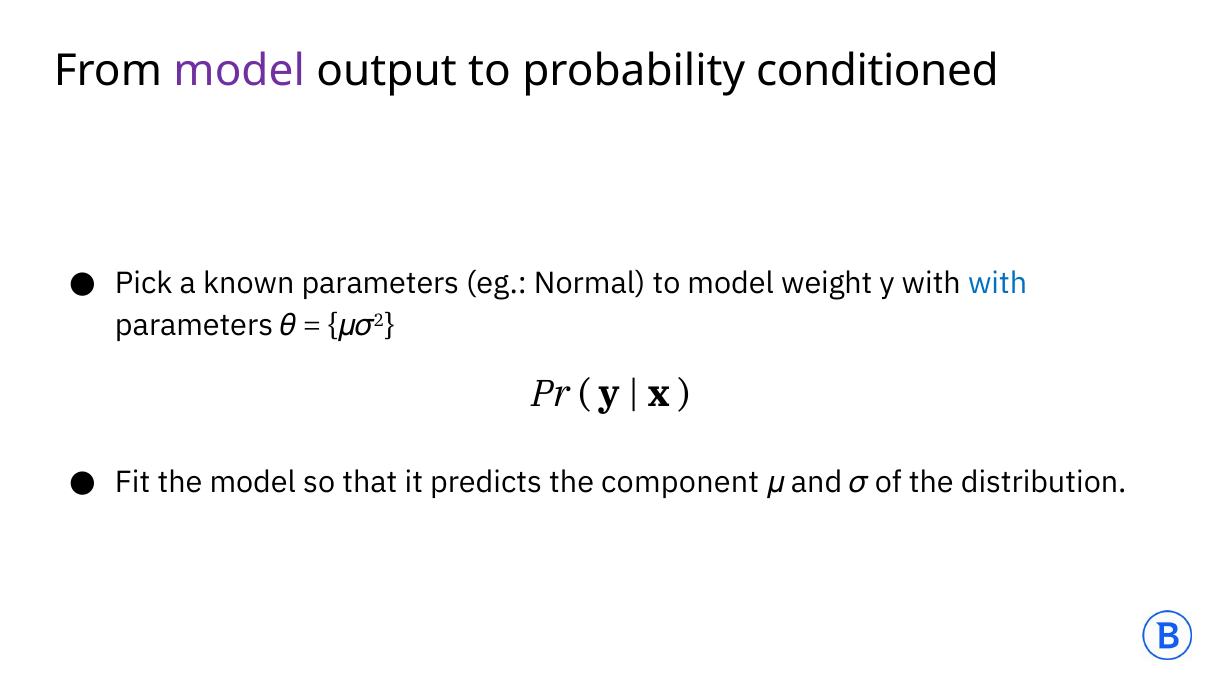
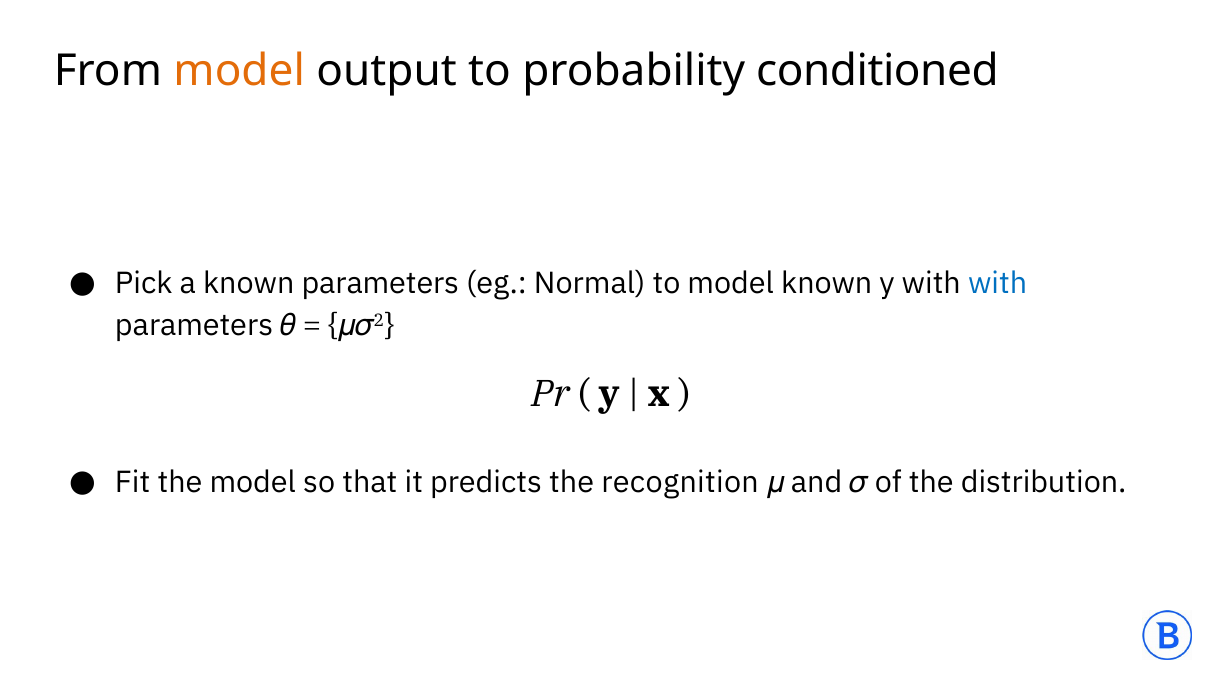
model colour: purple -> orange (239, 71)
model weight: weight -> known (827, 284)
component: component -> recognition (680, 482)
